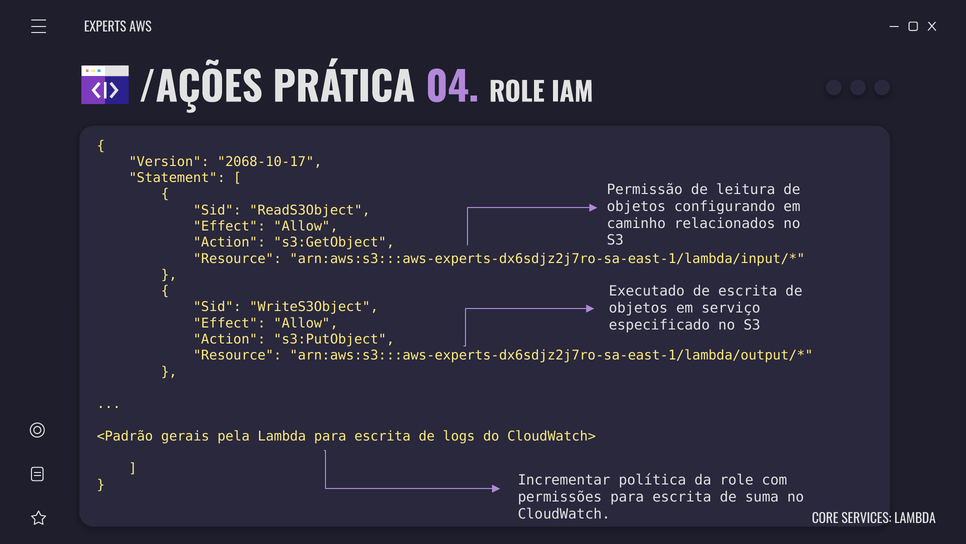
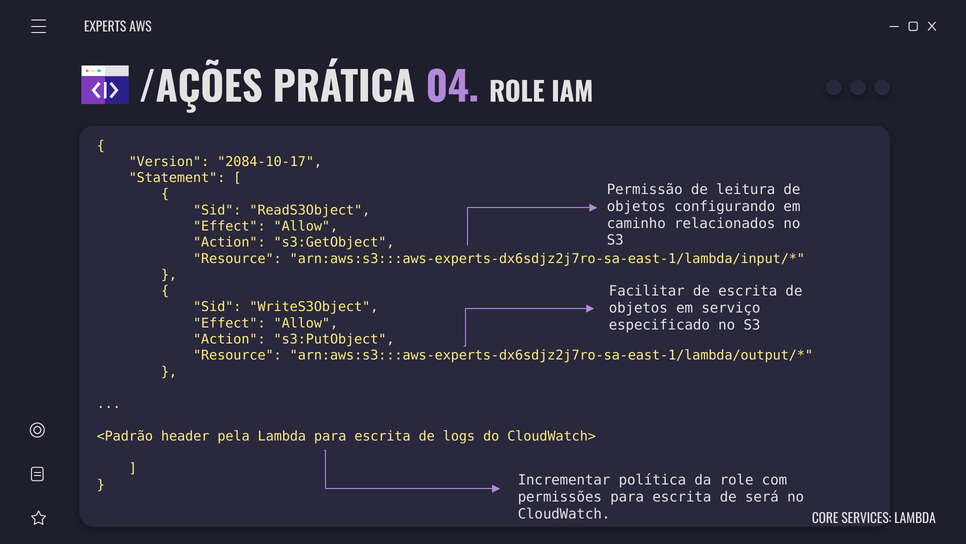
2068-10-17: 2068-10-17 -> 2084-10-17 (270, 162)
Executado: Executado -> Facilitar (647, 291)
gerais: gerais -> header (185, 436)
suma: suma -> será (762, 496)
